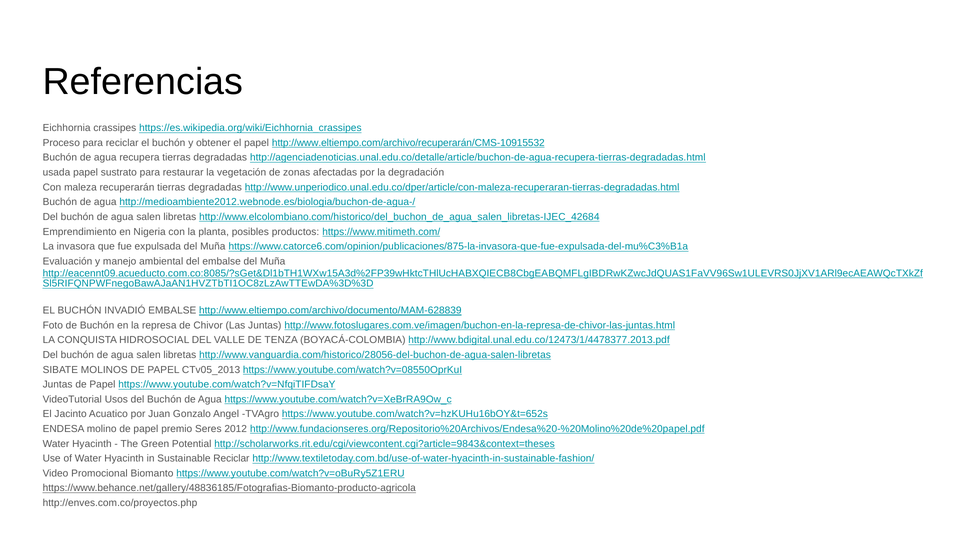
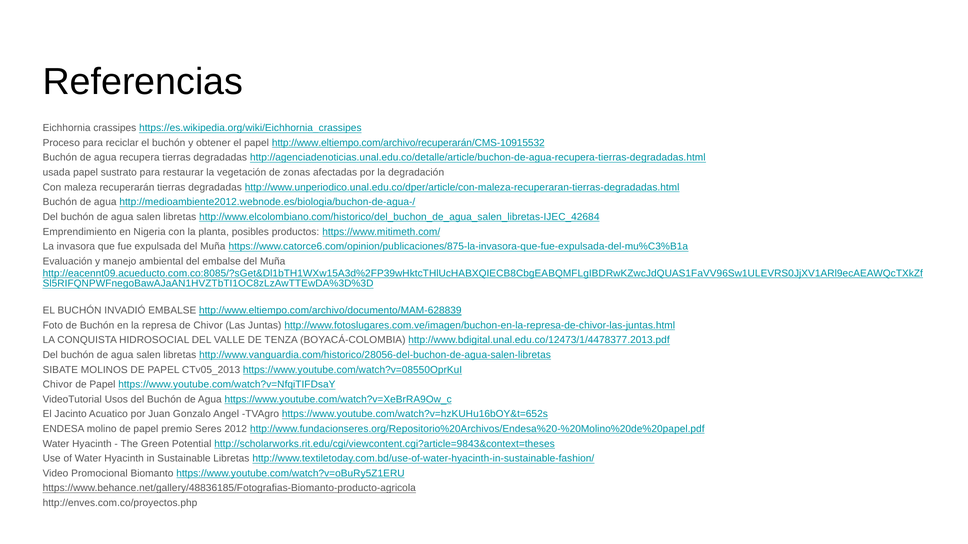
Juntas: Juntas -> Chivor (58, 385)
Sustainable Reciclar: Reciclar -> Libretas (231, 459)
